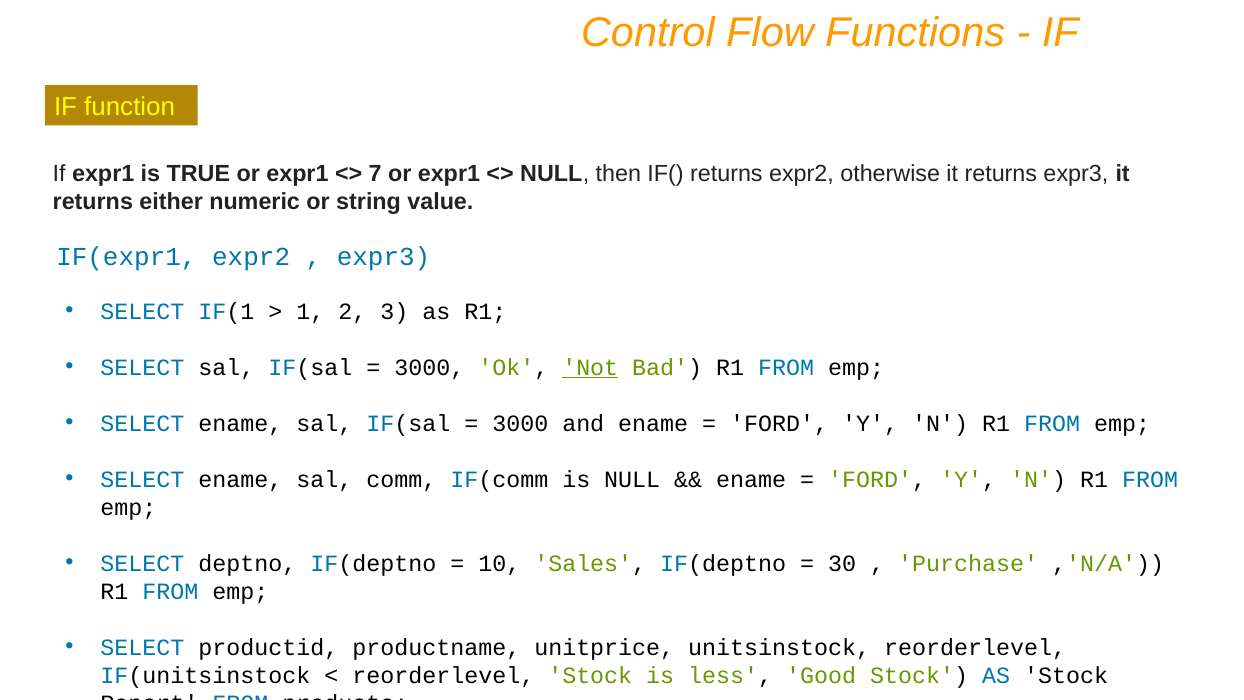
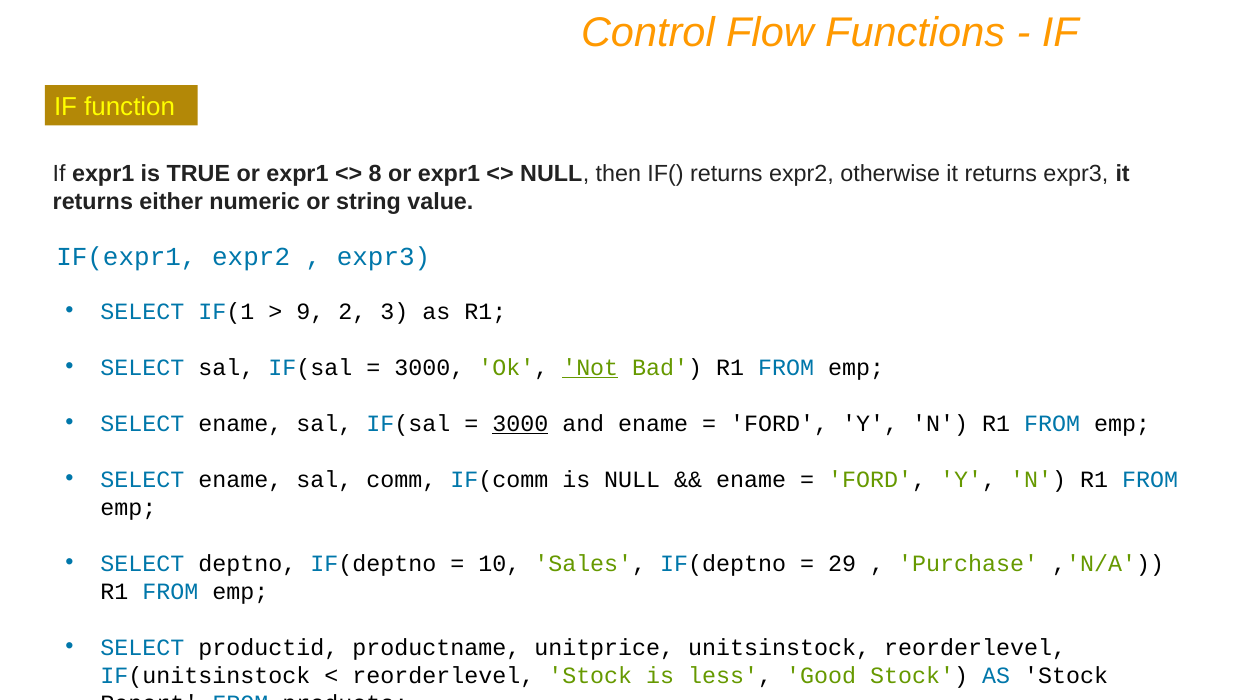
7: 7 -> 8 (375, 174)
1: 1 -> 9 (310, 311)
3000 underline: none -> present (520, 423)
30: 30 -> 29 (842, 563)
